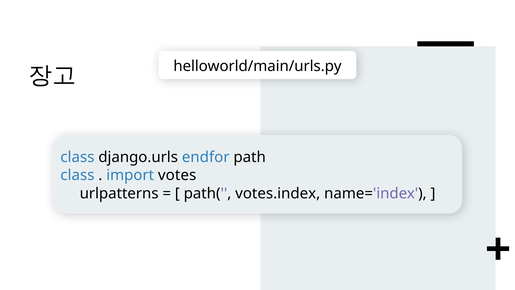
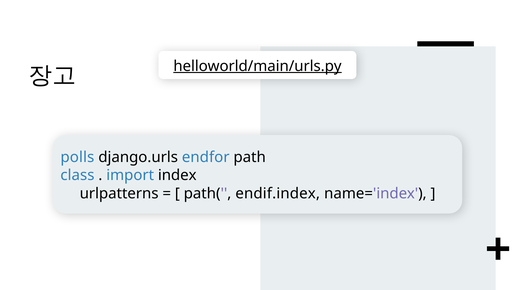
helloworld/main/urls.py underline: none -> present (257, 66)
class: class -> polls (77, 157)
votes: votes -> index (177, 175)
votes.index: votes.index -> endif.index (278, 193)
